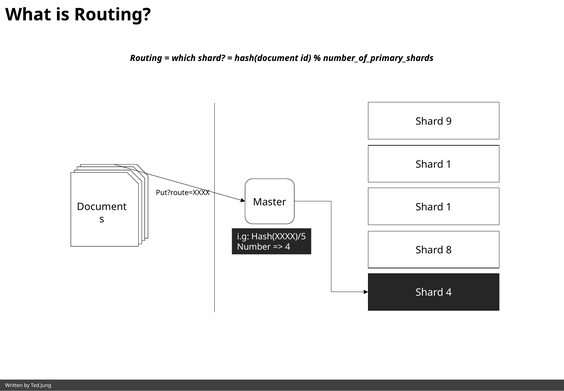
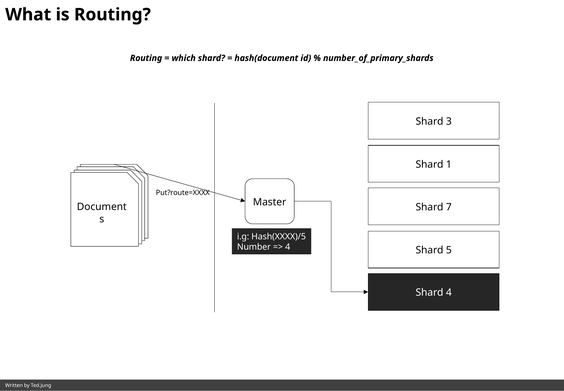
9: 9 -> 3 (449, 121)
1: 1 -> 7 (449, 207)
8: 8 -> 5 (449, 250)
